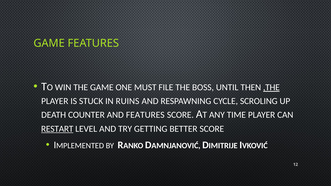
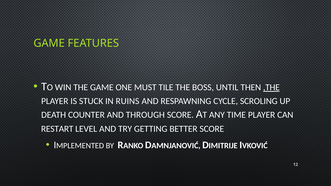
FILE: FILE -> TILE (166, 88)
AND FEATURES: FEATURES -> THROUGH (145, 115)
RESTART underline: present -> none (57, 129)
